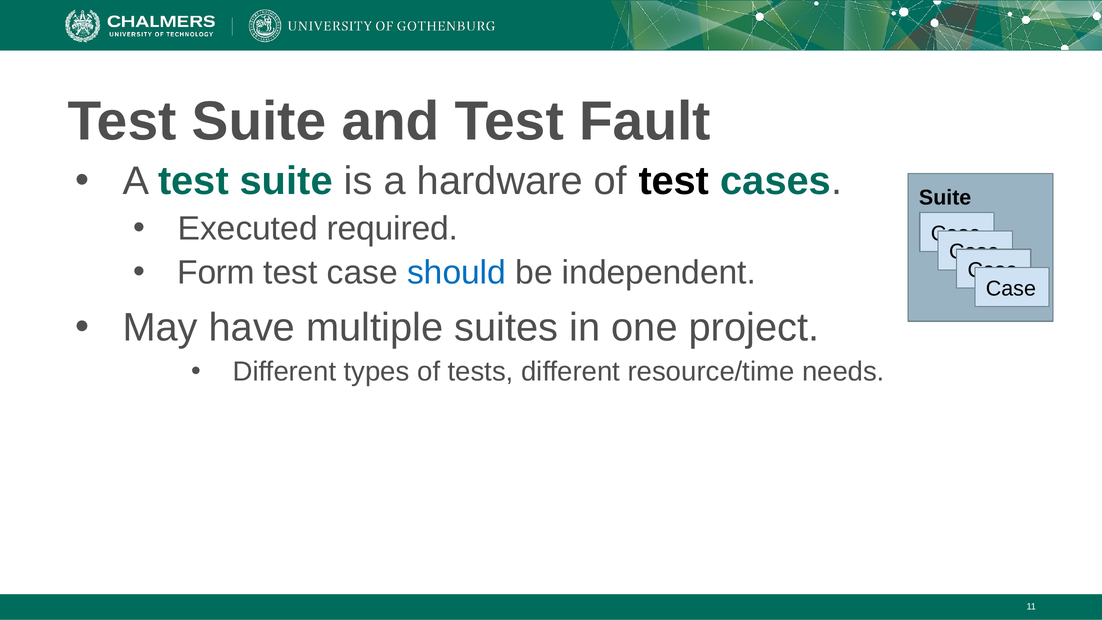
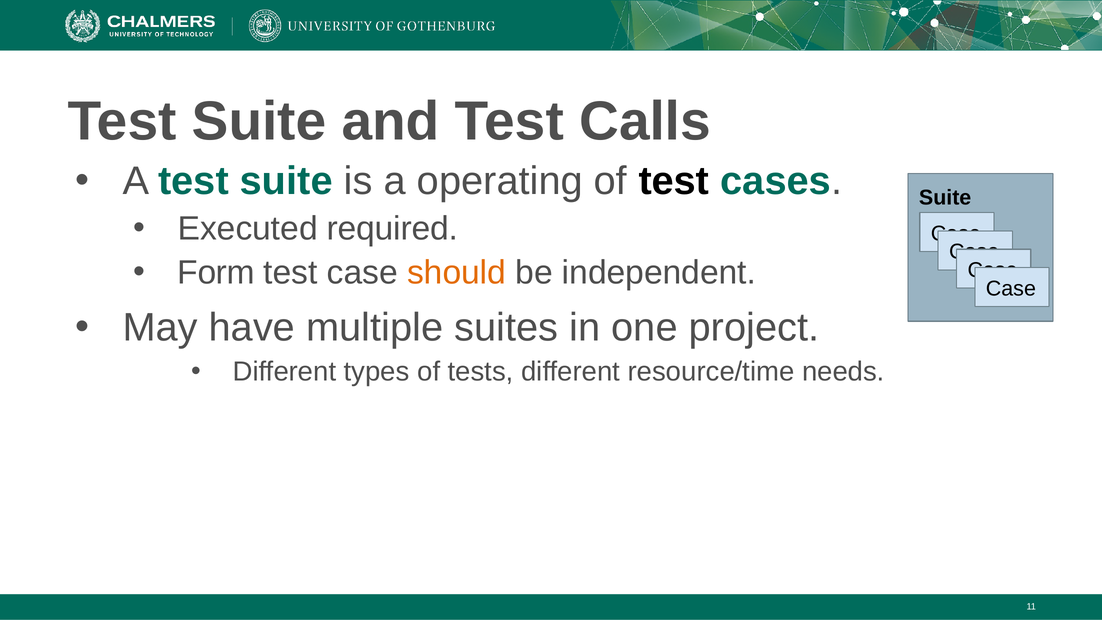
Fault: Fault -> Calls (645, 122)
hardware: hardware -> operating (500, 181)
should colour: blue -> orange (457, 273)
